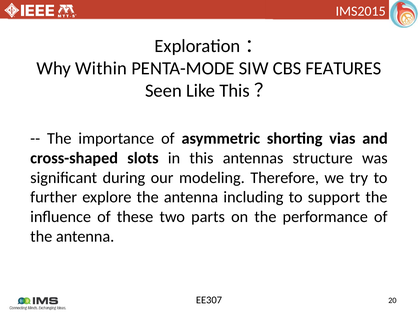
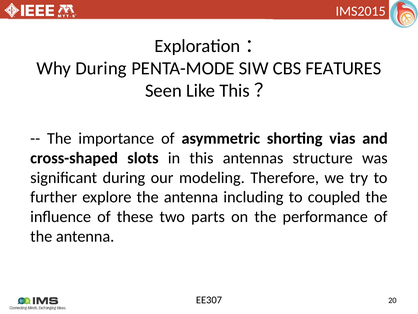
Why Within: Within -> During (101, 68)
support: support -> coupled (334, 197)
